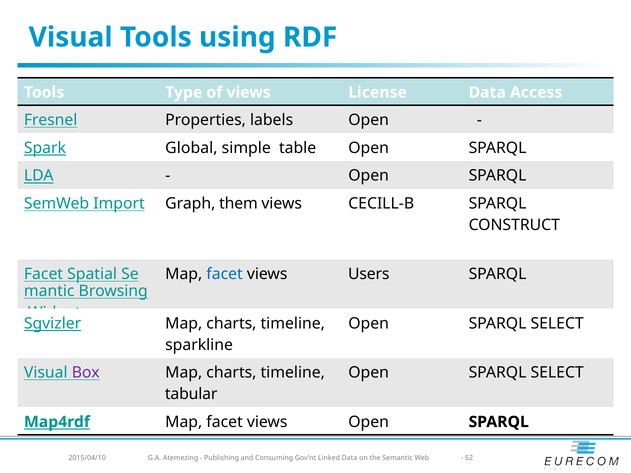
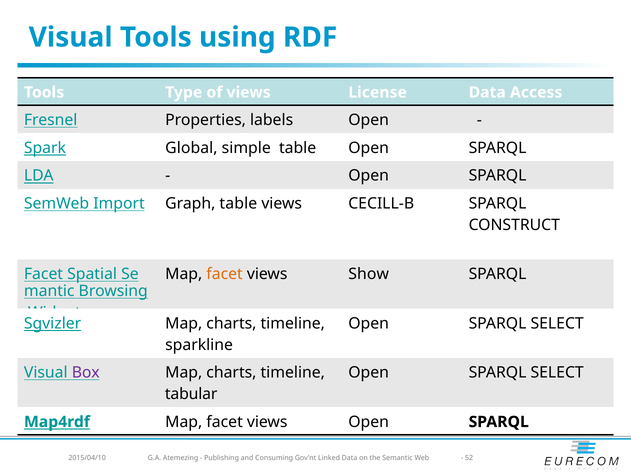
Graph them: them -> table (238, 204)
facet colour: blue -> orange (225, 274)
Users: Users -> Show (369, 274)
